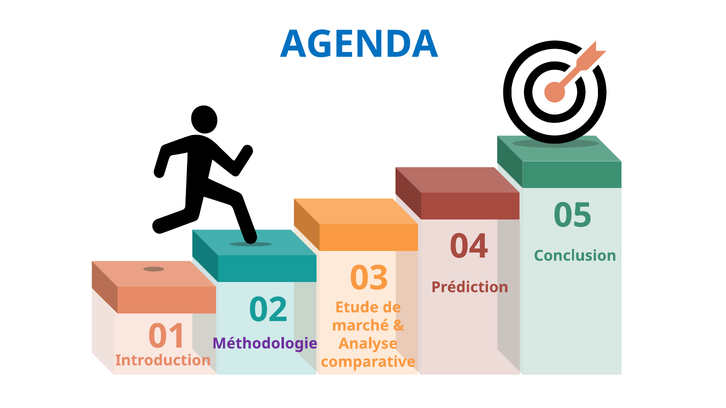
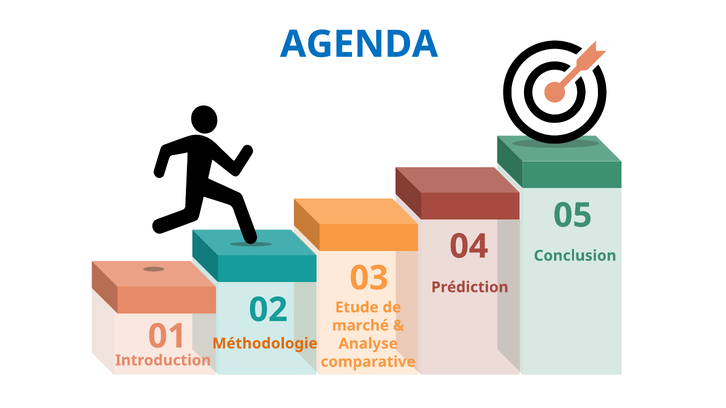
Méthodologie colour: purple -> orange (265, 344)
